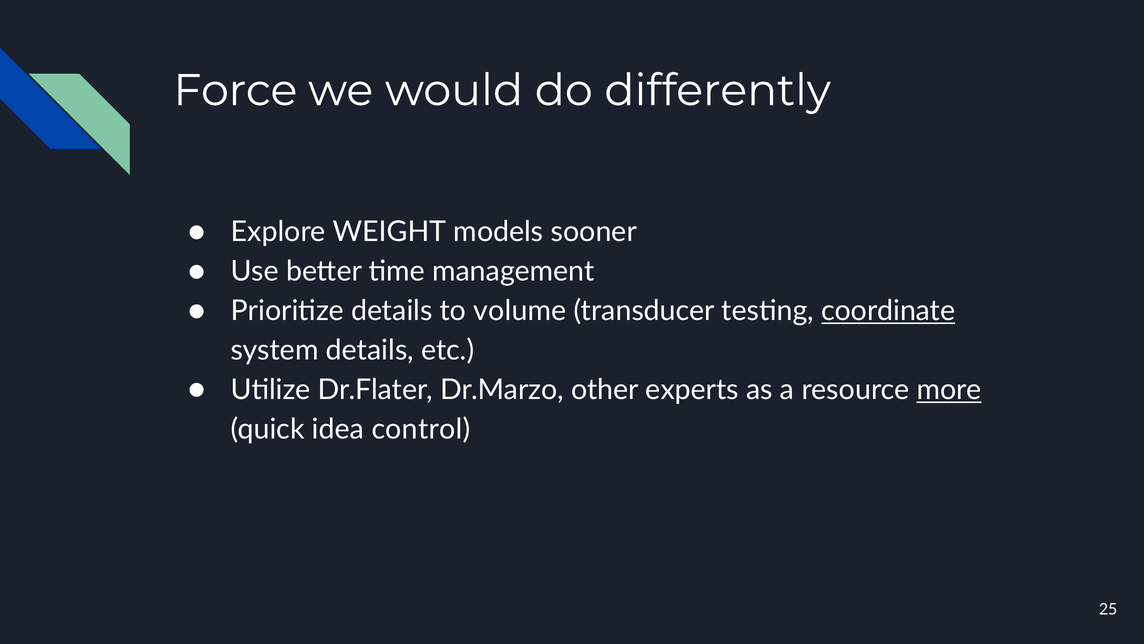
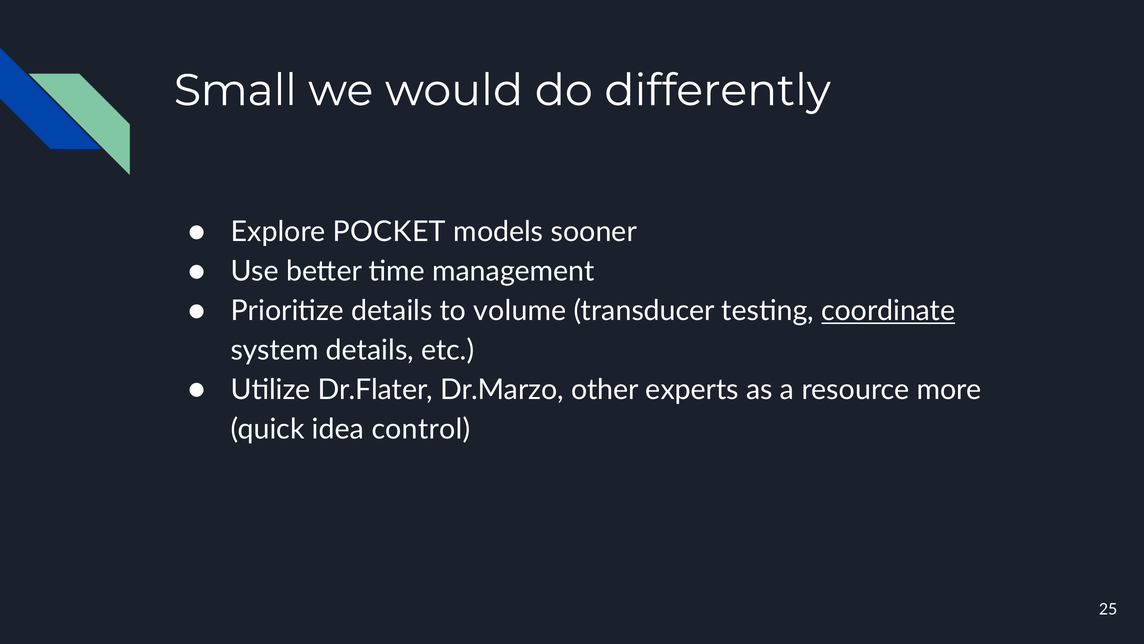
Force: Force -> Small (235, 90)
WEIGHT: WEIGHT -> POCKET (389, 232)
more underline: present -> none (949, 390)
